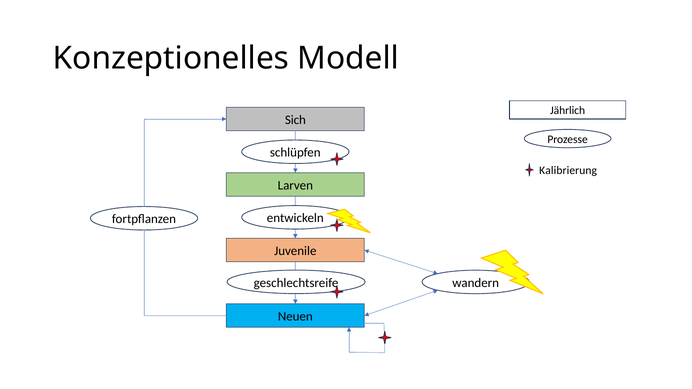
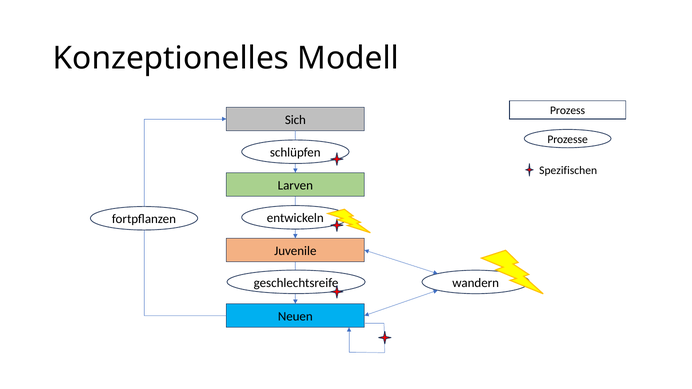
Jährlich: Jährlich -> Prozess (568, 111)
Kalibrierung: Kalibrierung -> Spezifischen (568, 171)
